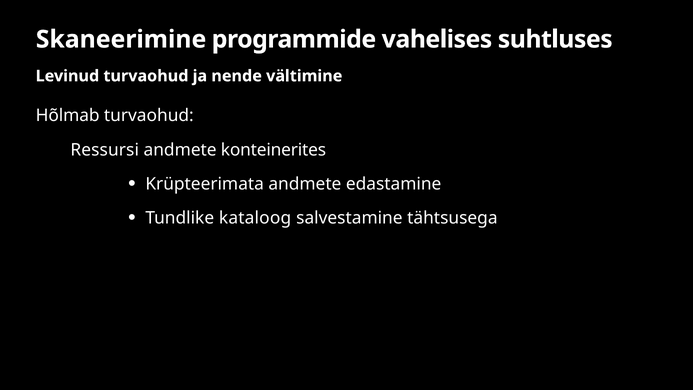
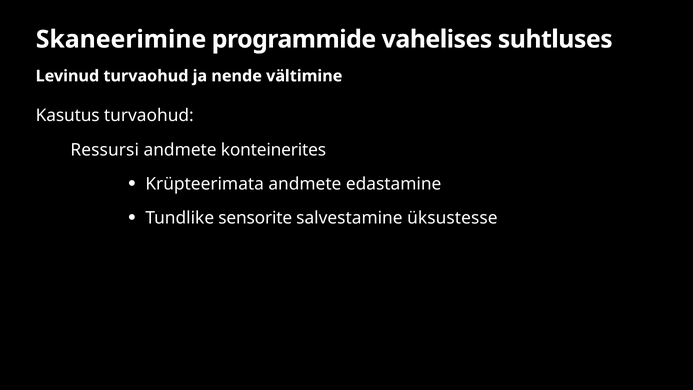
Hõlmab: Hõlmab -> Kasutus (68, 116)
kataloog: kataloog -> sensorite (255, 218)
tähtsusega: tähtsusega -> üksustesse (452, 218)
